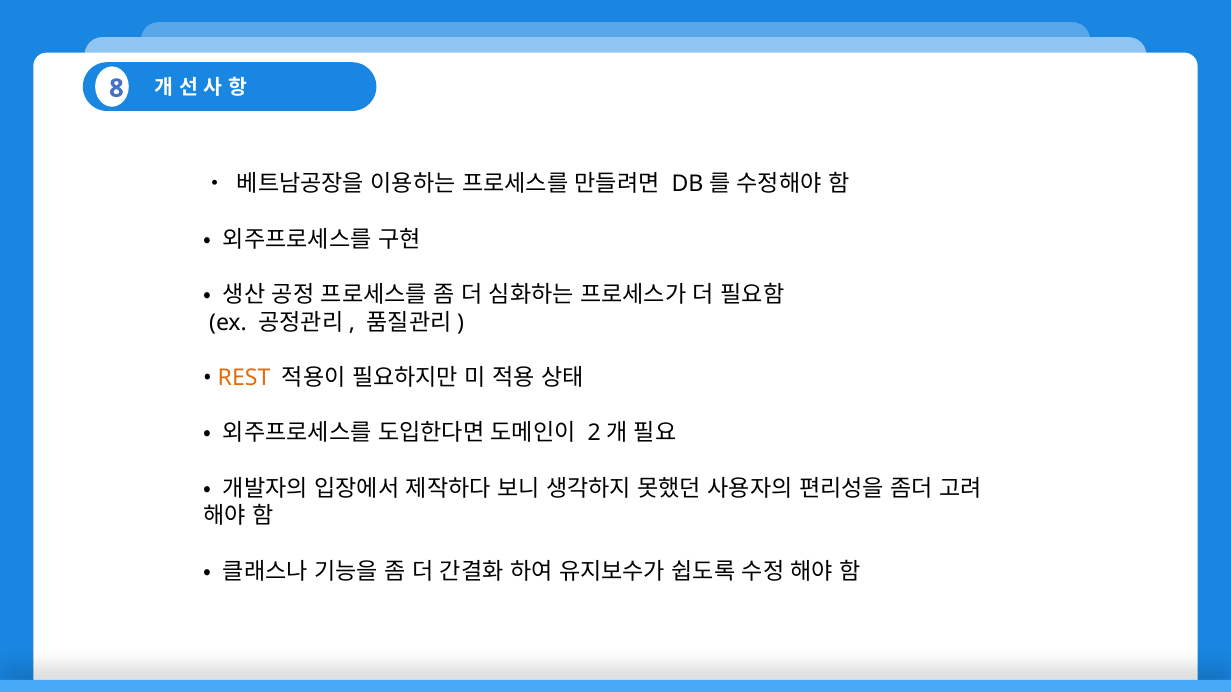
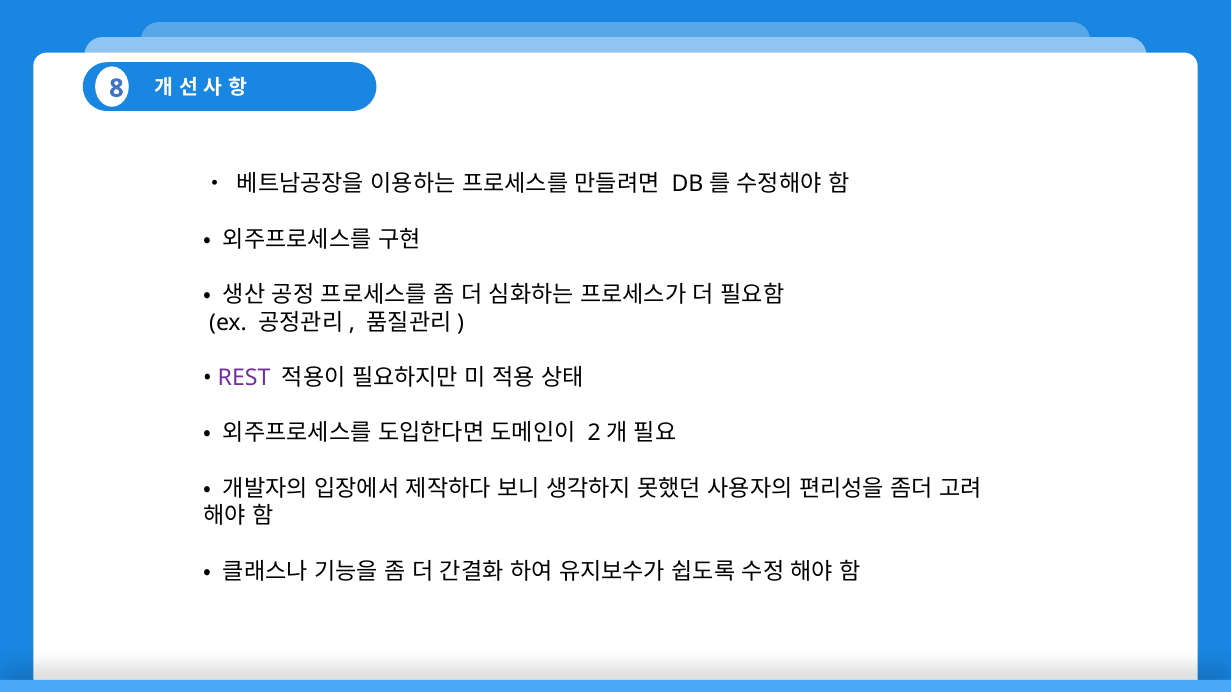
REST colour: orange -> purple (244, 378)
